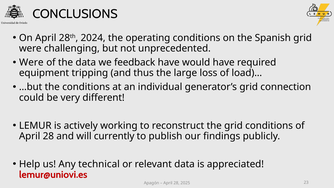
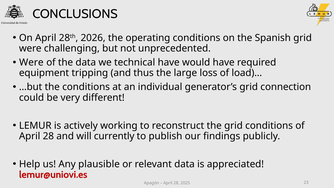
2024: 2024 -> 2026 (93, 38)
feedback: feedback -> technical (135, 62)
technical: technical -> plausible (99, 164)
